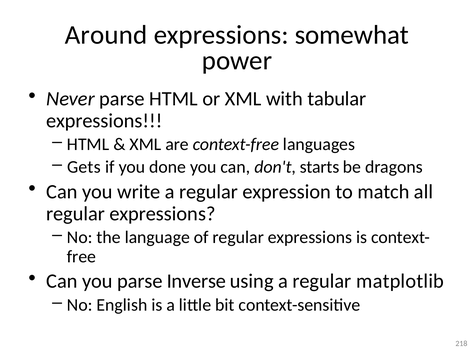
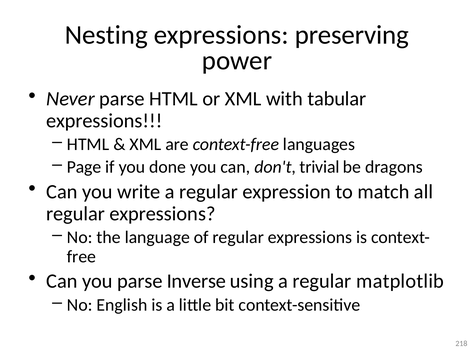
Around: Around -> Nesting (106, 35)
somewhat: somewhat -> preserving (352, 35)
Gets: Gets -> Page (84, 167)
starts: starts -> trivial (320, 167)
